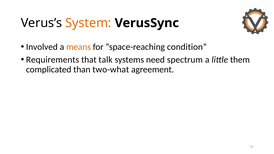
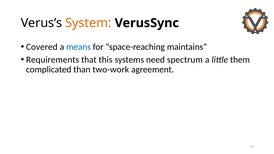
Involved: Involved -> Covered (42, 47)
means colour: orange -> blue (78, 47)
condition: condition -> maintains (187, 47)
talk: talk -> this (106, 60)
two-what: two-what -> two-work (111, 70)
